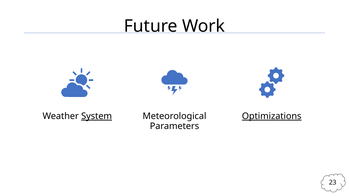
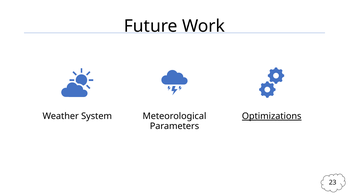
System underline: present -> none (97, 116)
